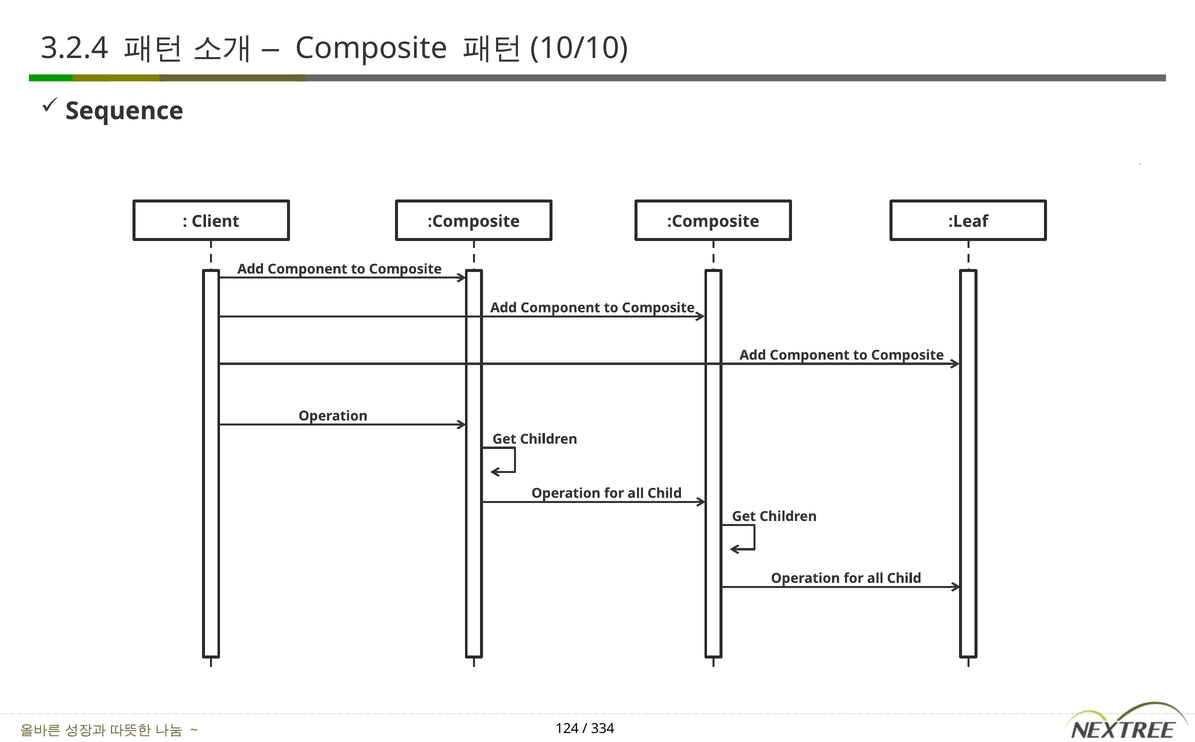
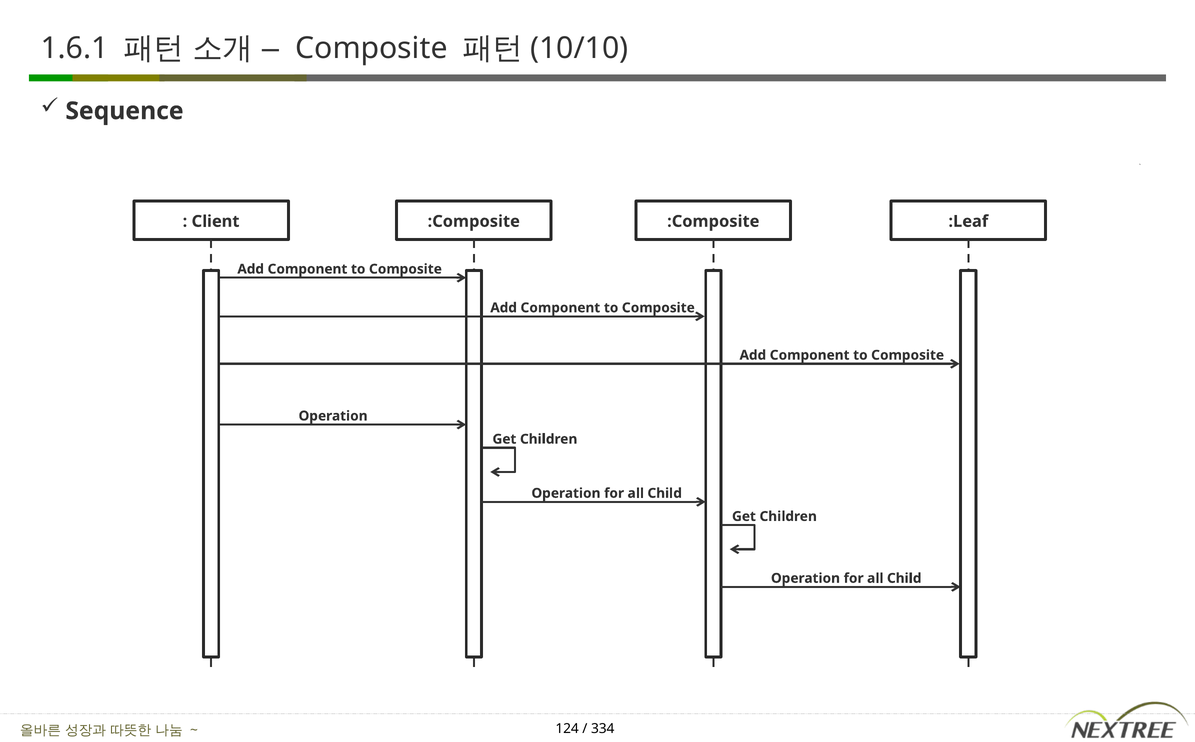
3.2.4: 3.2.4 -> 1.6.1 (75, 48)
